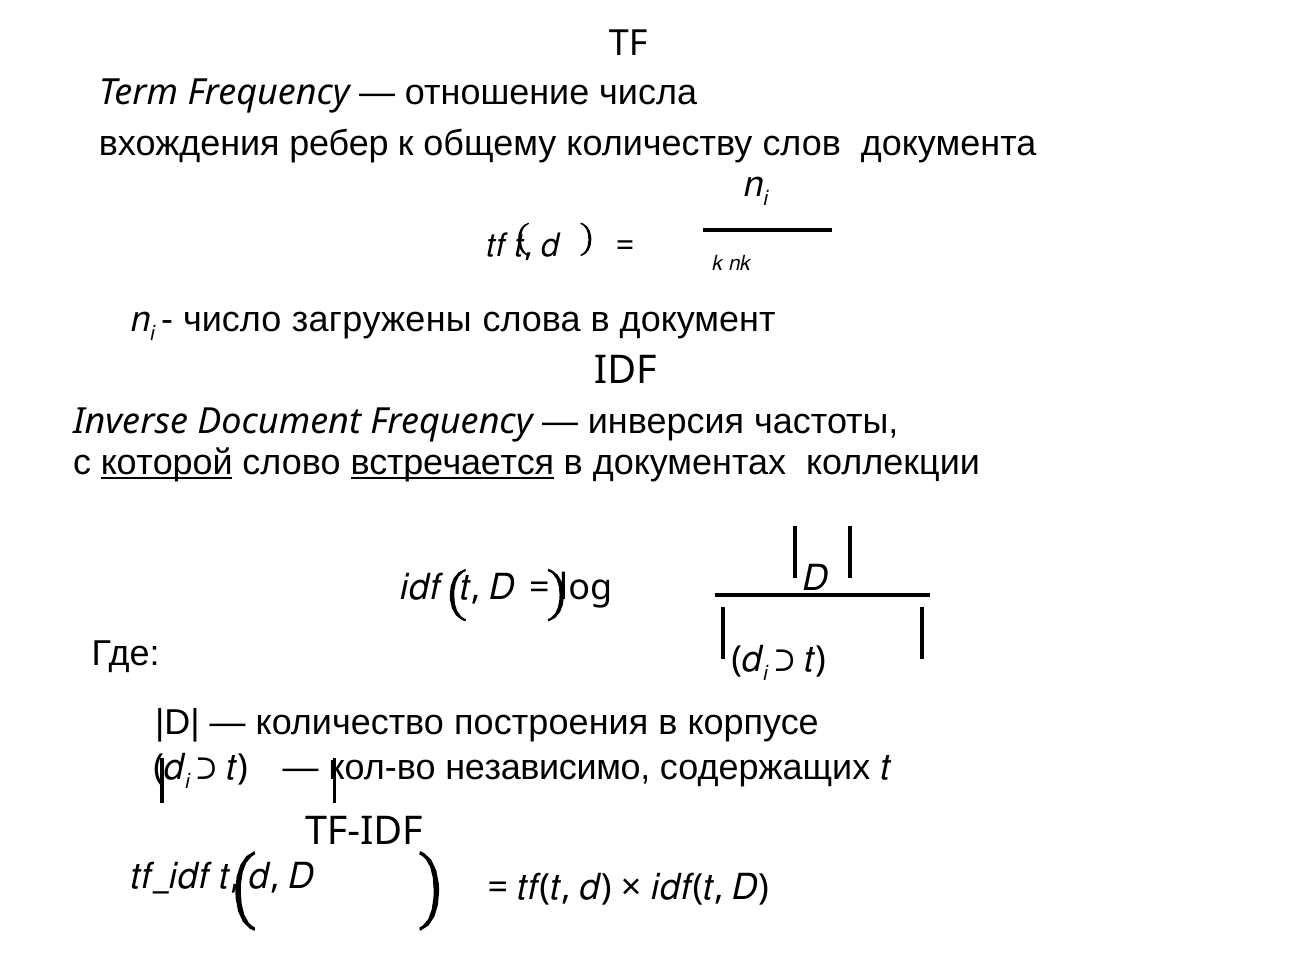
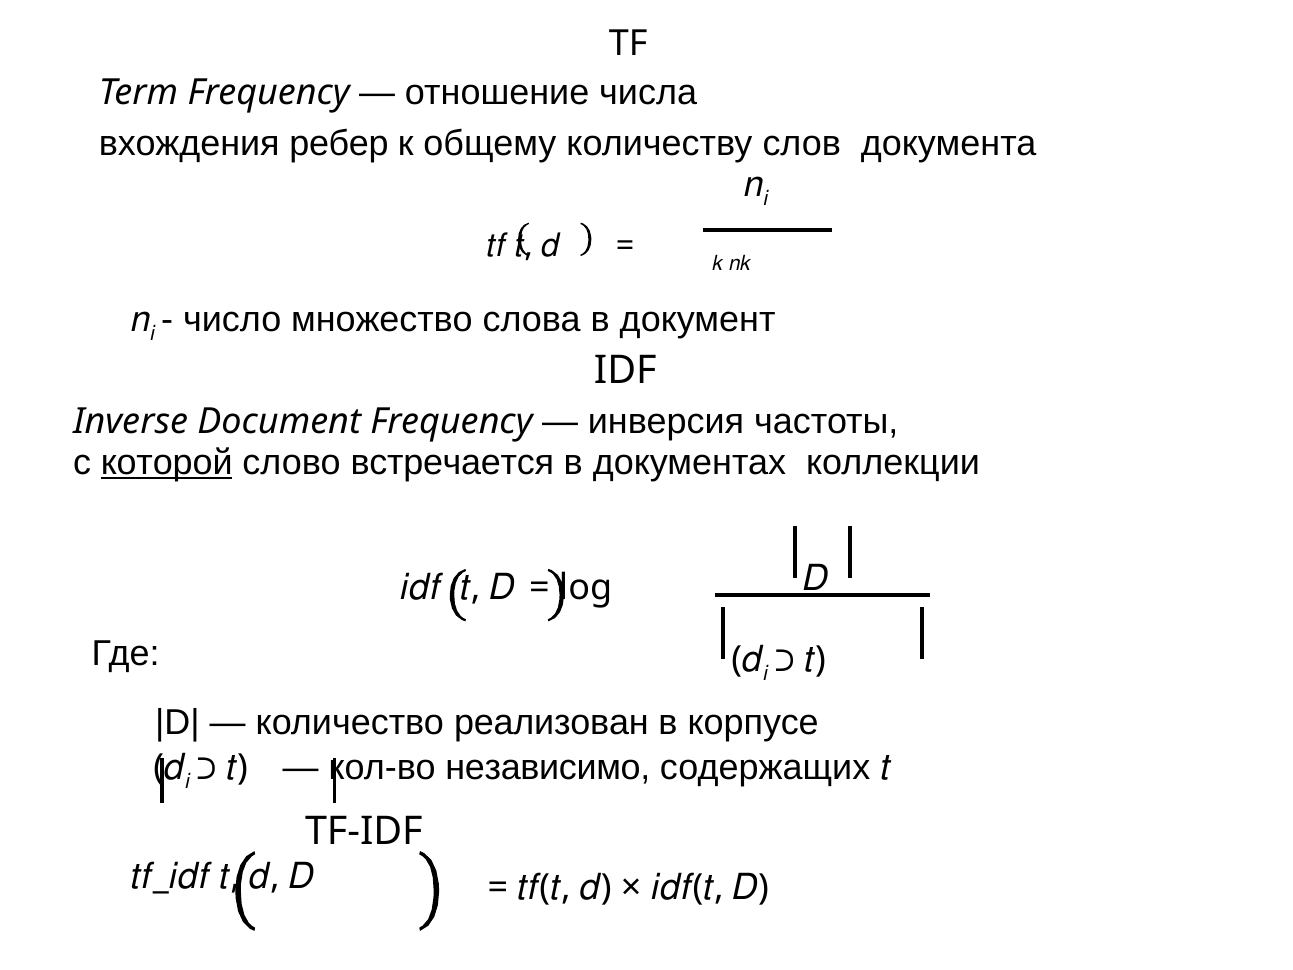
загружены: загружены -> множество (382, 319)
встречается underline: present -> none (452, 463)
построения: построения -> реализован (551, 722)
